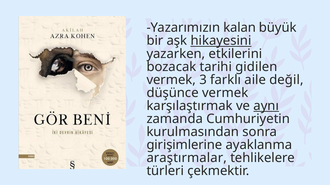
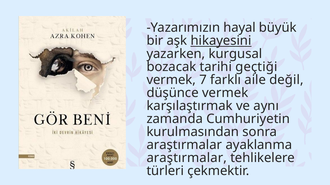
kalan: kalan -> hayal (240, 28)
etkilerini: etkilerini -> kurgusal (235, 54)
gidilen: gidilen -> geçtiği (256, 67)
3: 3 -> 7 (203, 80)
aynı underline: present -> none (266, 106)
girişimlerine: girişimlerine -> araştırmalar (184, 145)
